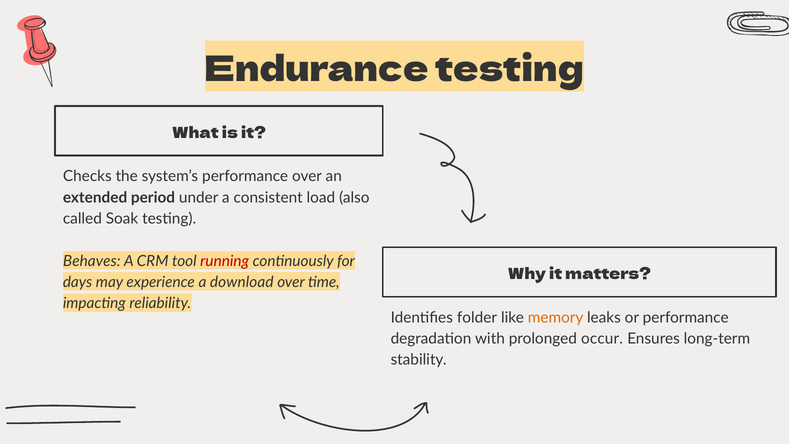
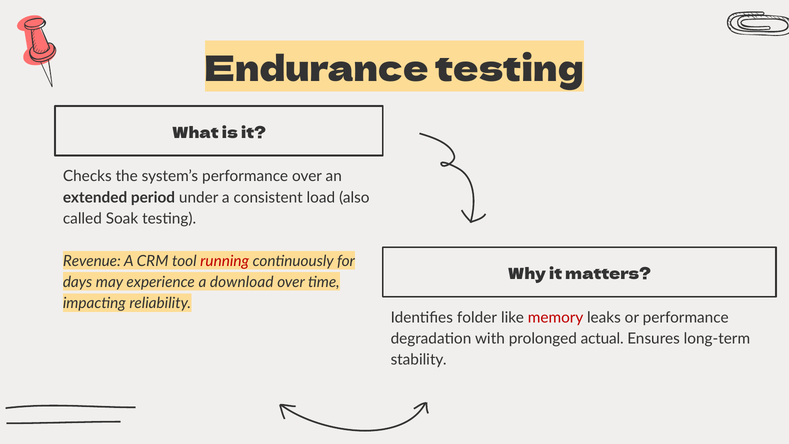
Behaves: Behaves -> Revenue (92, 261)
memory colour: orange -> red (556, 317)
occur: occur -> actual (602, 339)
